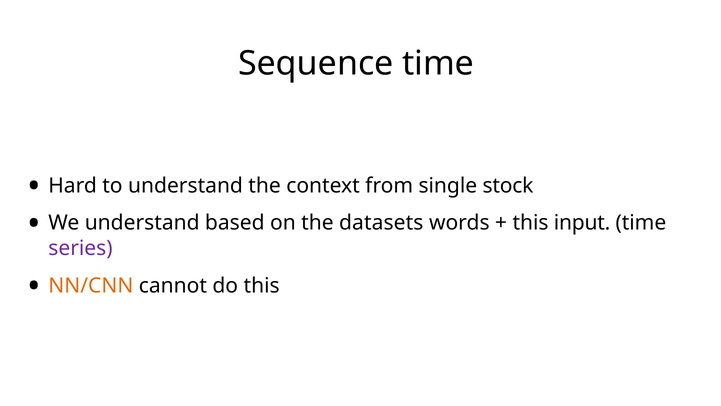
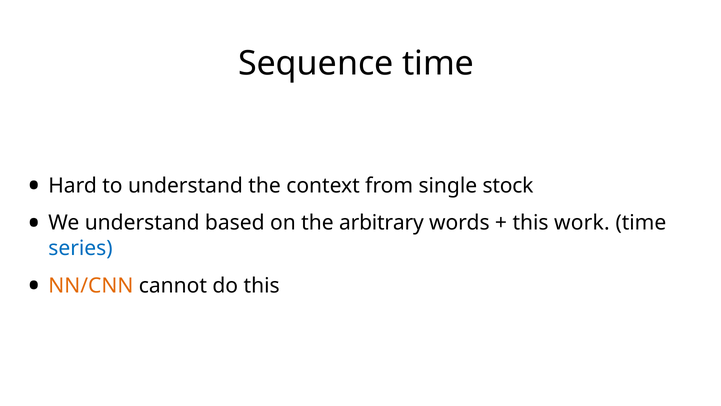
datasets: datasets -> arbitrary (381, 223)
input: input -> work (582, 223)
series colour: purple -> blue (80, 248)
